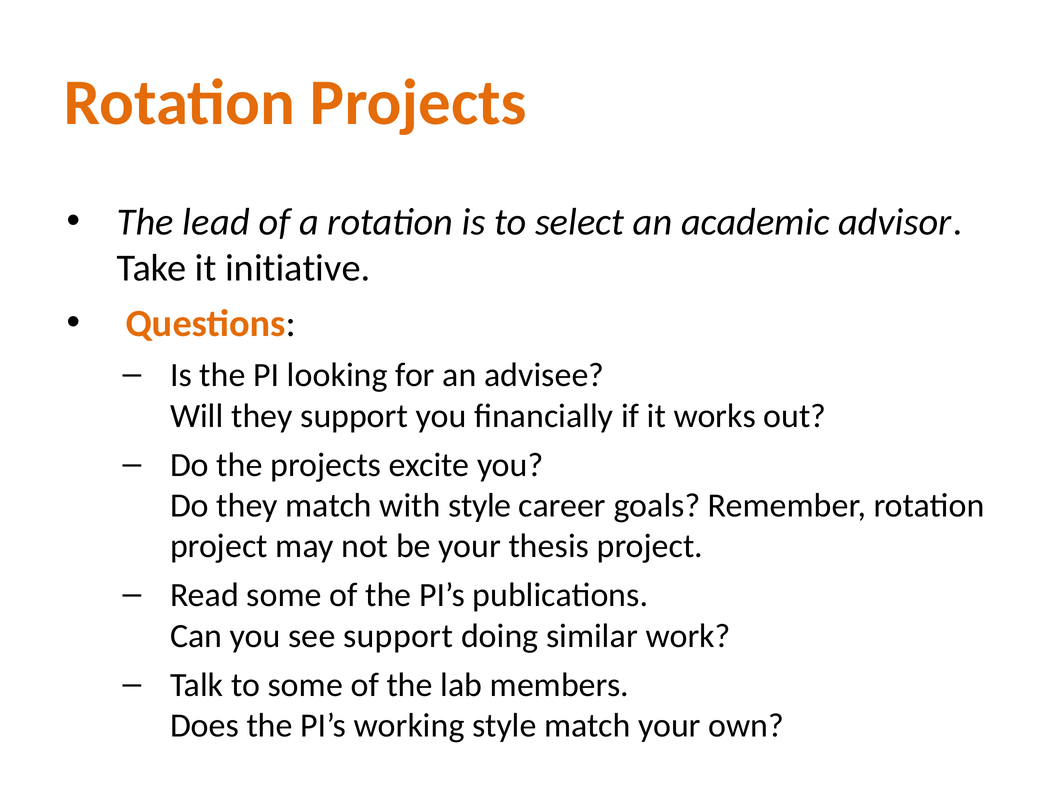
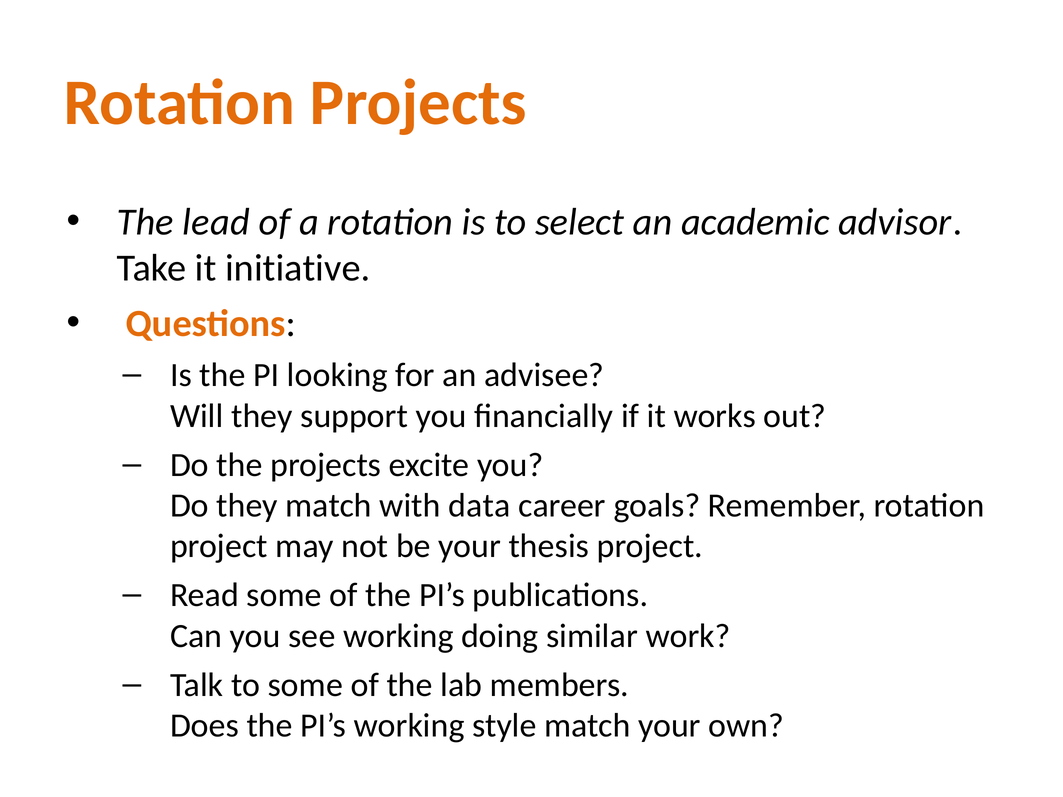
with style: style -> data (479, 506)
see support: support -> working (398, 636)
